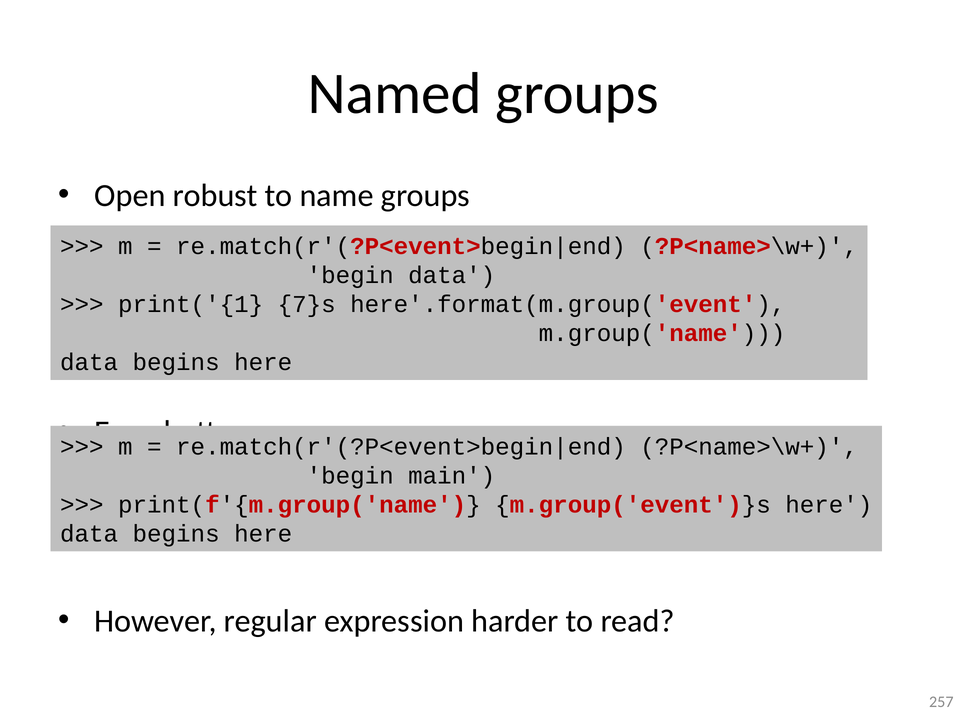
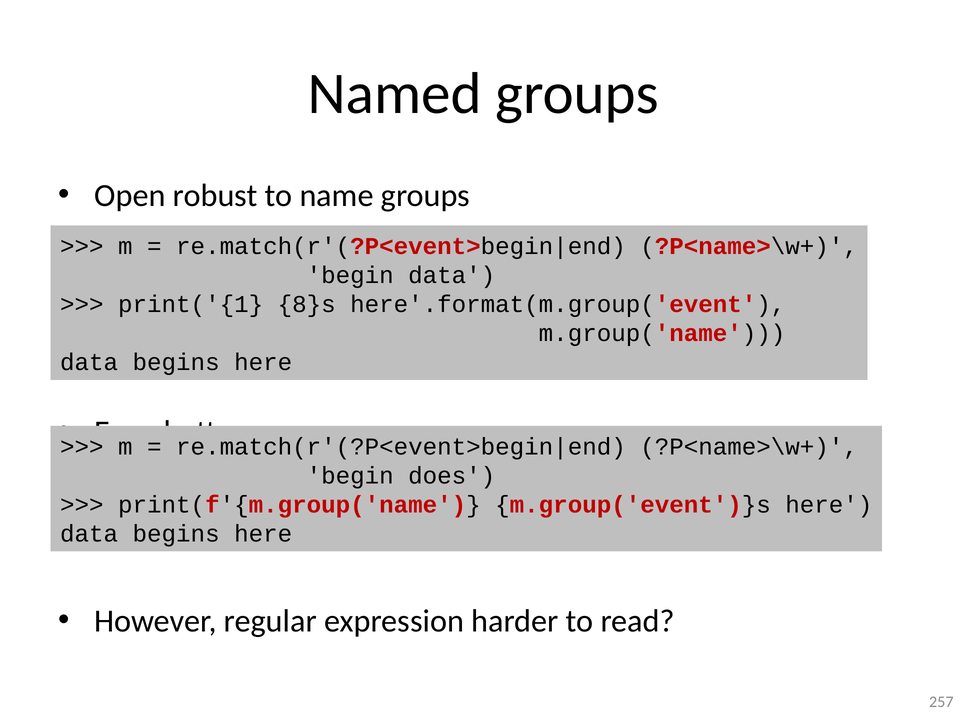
7}s: 7}s -> 8}s (307, 305)
main: main -> does (452, 476)
